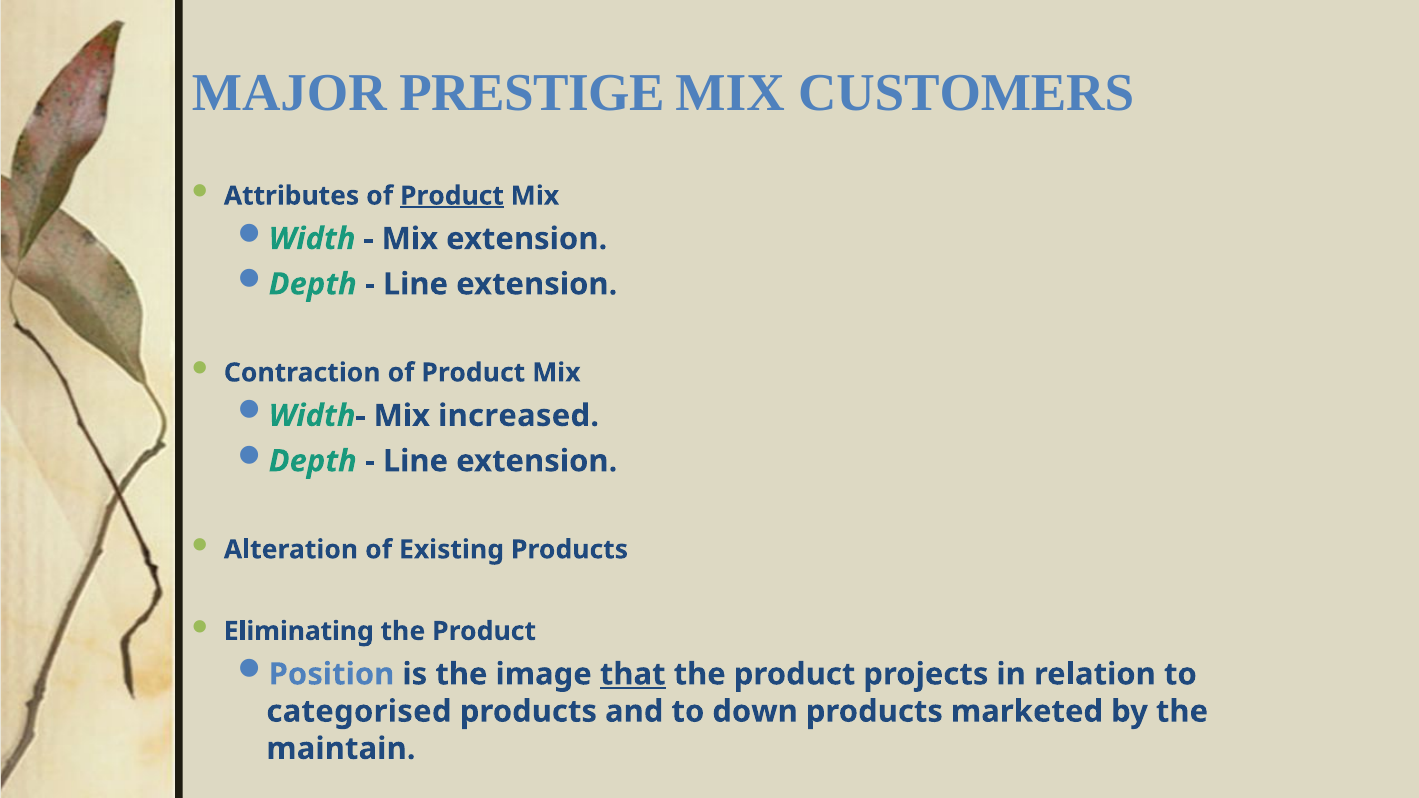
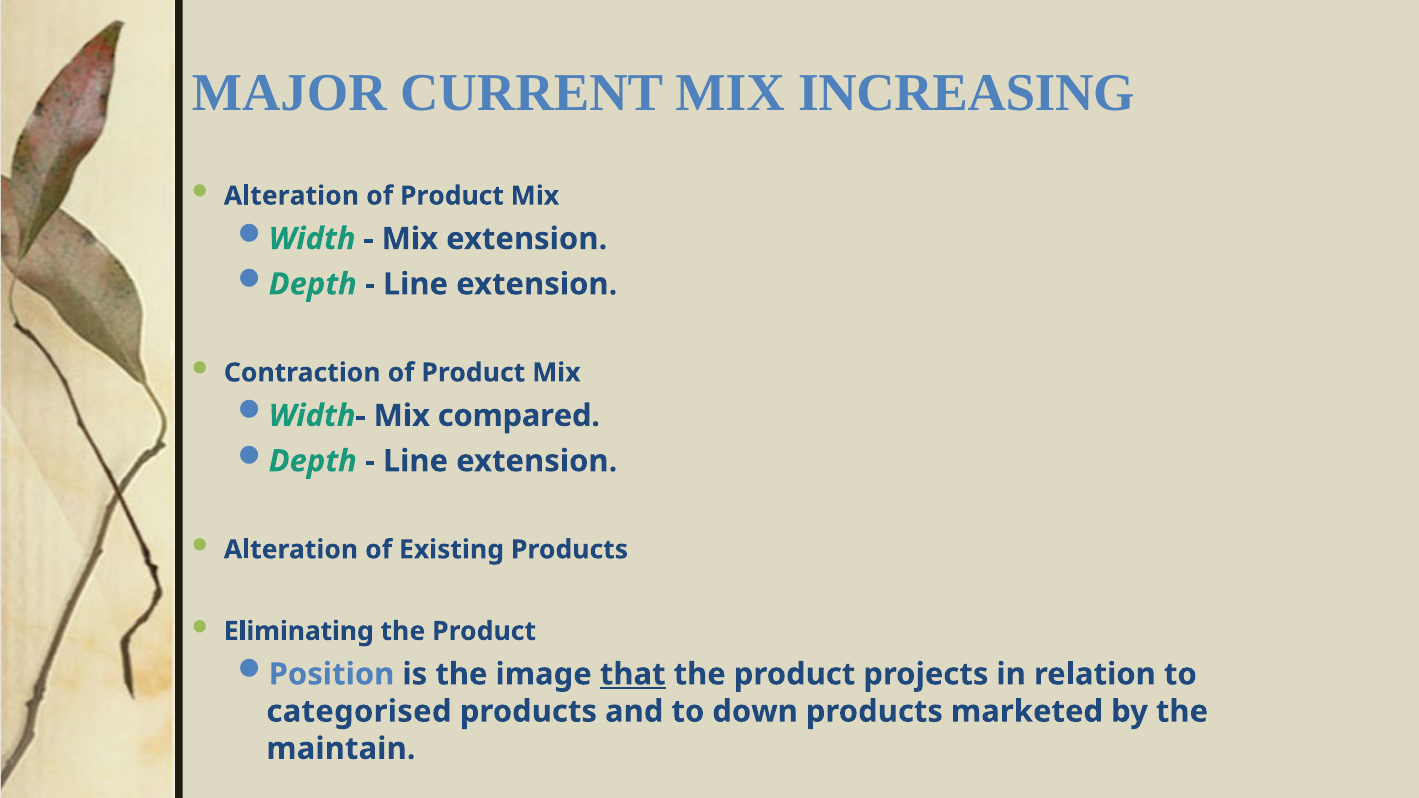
PRESTIGE: PRESTIGE -> CURRENT (532, 93)
CUSTOMERS: CUSTOMERS -> INCREASING (966, 93)
Attributes: Attributes -> Alteration (291, 196)
Product underline: present -> none (452, 196)
increased: increased -> compared (519, 416)
